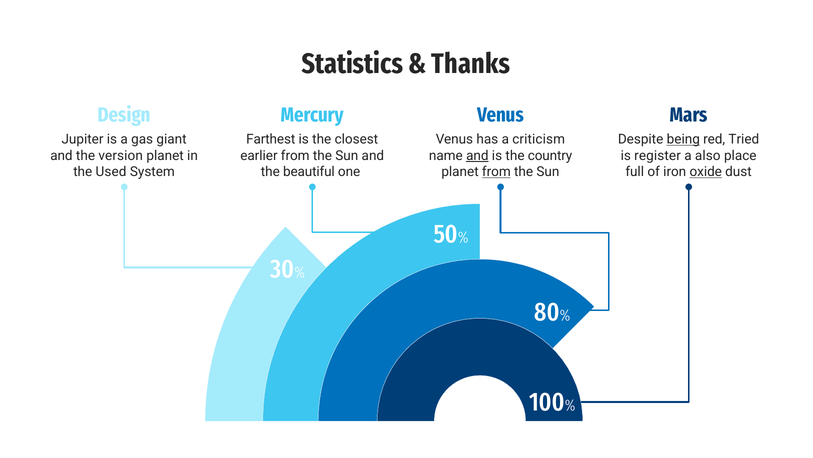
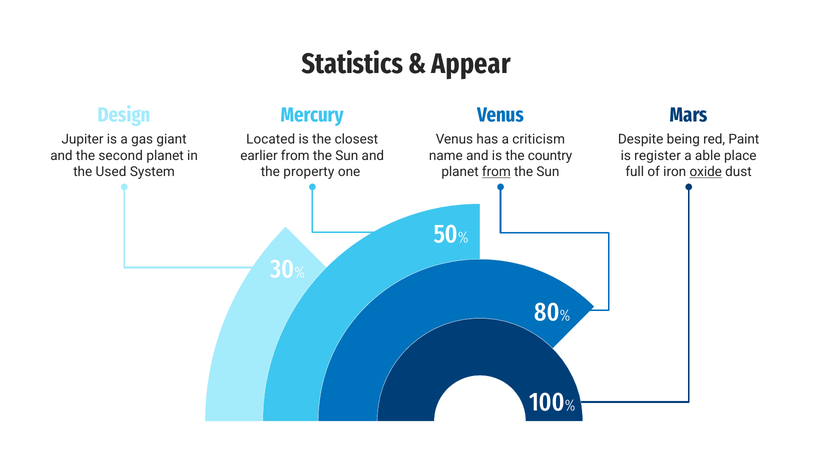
Thanks: Thanks -> Appear (471, 64)
Farthest: Farthest -> Located (271, 139)
being underline: present -> none (683, 139)
Tried: Tried -> Paint (744, 139)
version: version -> second (121, 155)
and underline: present -> none (477, 155)
also: also -> able (708, 155)
beautiful: beautiful -> property (309, 172)
